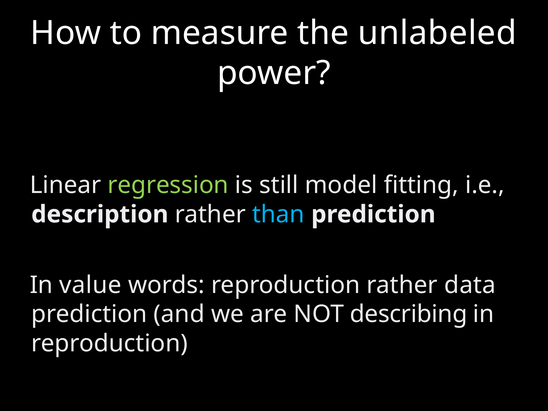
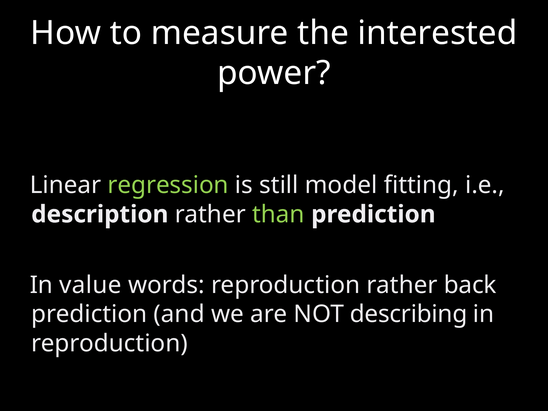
unlabeled: unlabeled -> interested (437, 33)
than colour: light blue -> light green (278, 214)
data: data -> back (470, 285)
